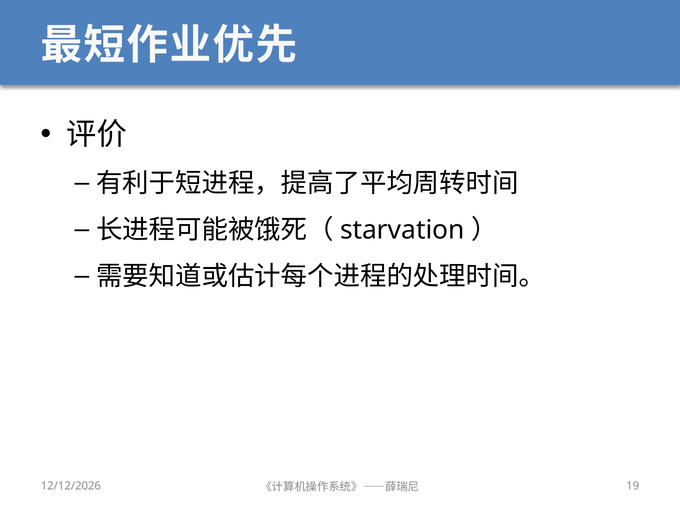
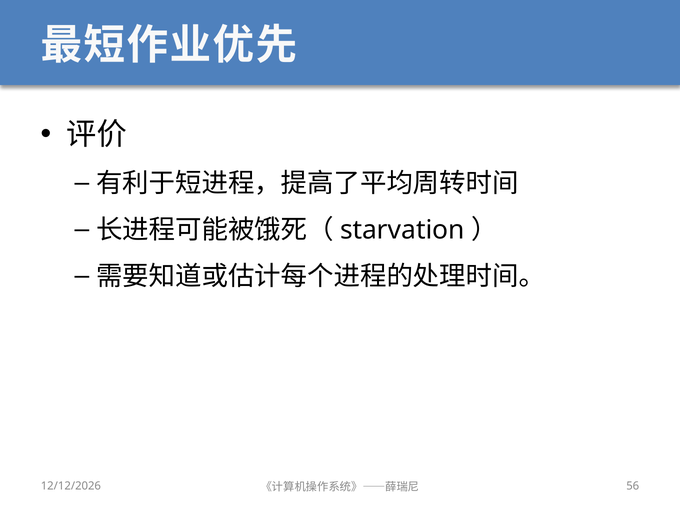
19: 19 -> 56 (633, 486)
